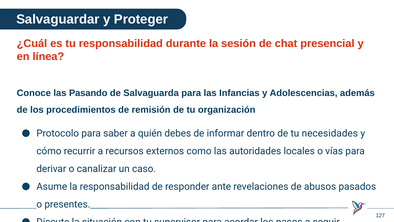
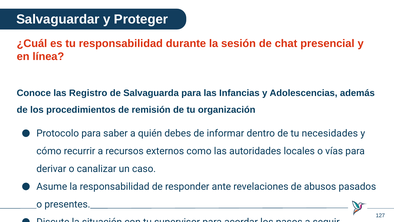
Pasando: Pasando -> Registro (88, 93)
